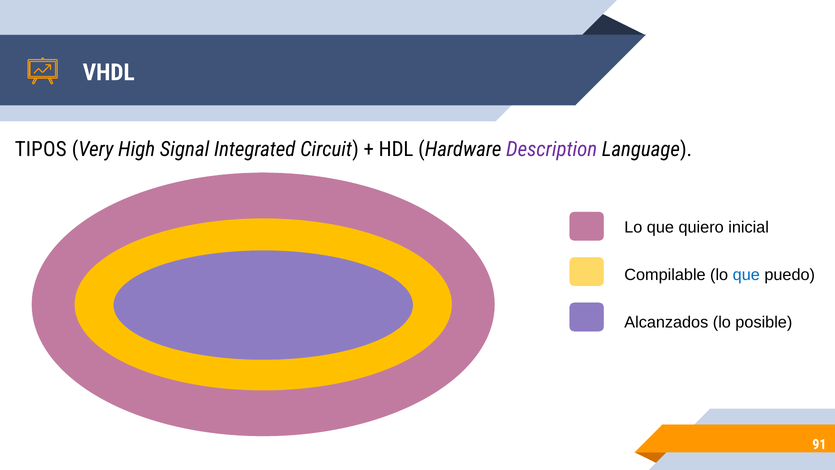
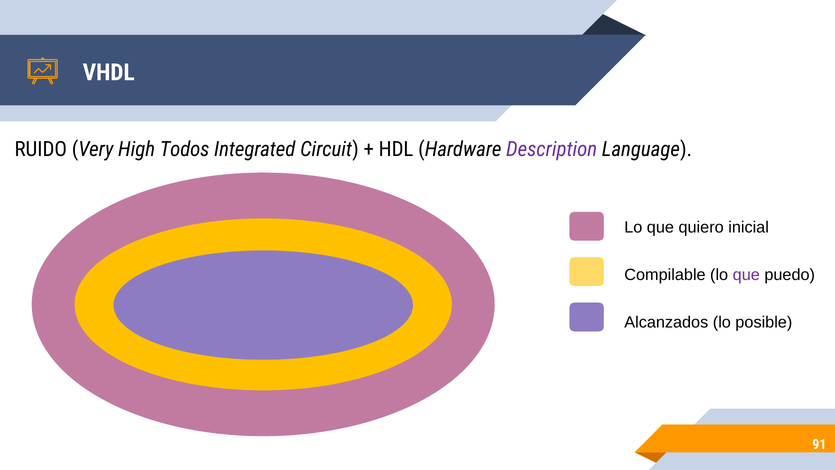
TIPOS: TIPOS -> RUIDO (41, 149)
Signal: Signal -> Todos (185, 149)
que colour: blue -> purple (746, 275)
